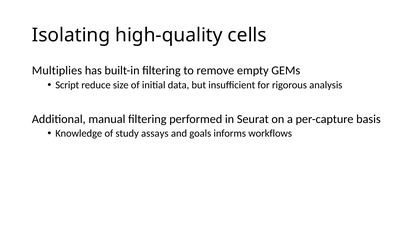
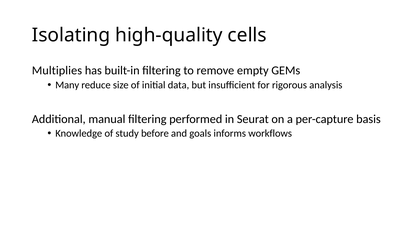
Script: Script -> Many (67, 85)
assays: assays -> before (155, 134)
